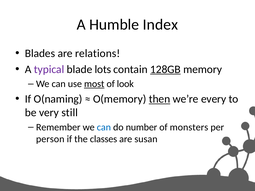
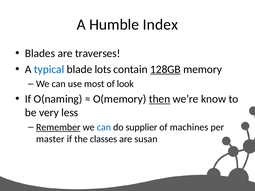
relations: relations -> traverses (98, 53)
typical colour: purple -> blue (49, 69)
most underline: present -> none (94, 84)
every: every -> know (214, 99)
still: still -> less (70, 113)
Remember underline: none -> present (58, 127)
number: number -> supplier (141, 127)
monsters: monsters -> machines (189, 127)
person: person -> master (50, 139)
